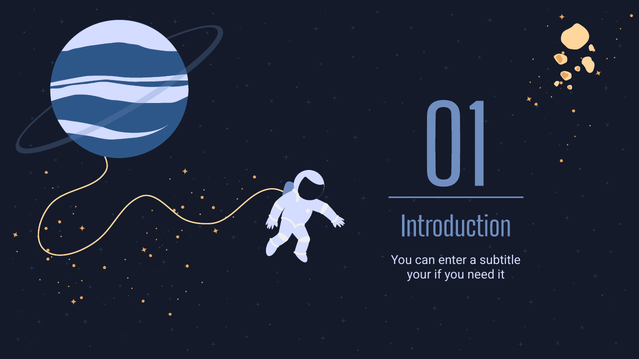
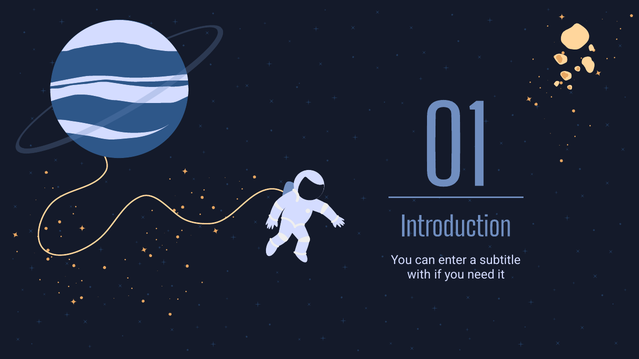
your: your -> with (419, 275)
